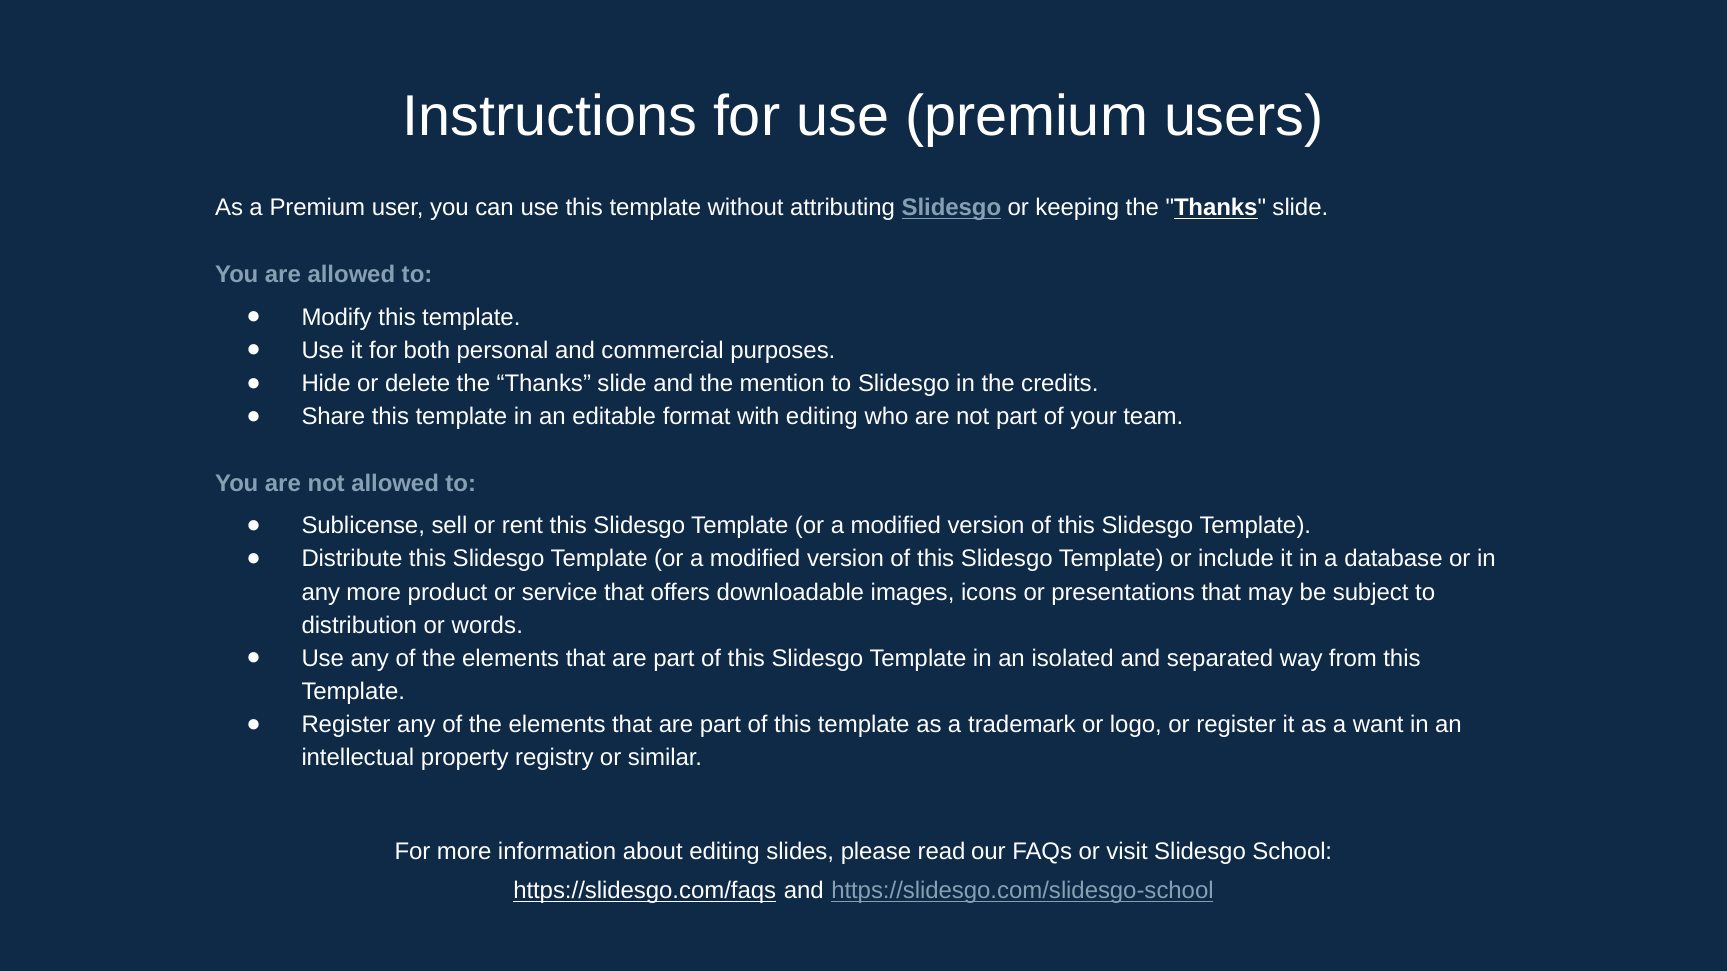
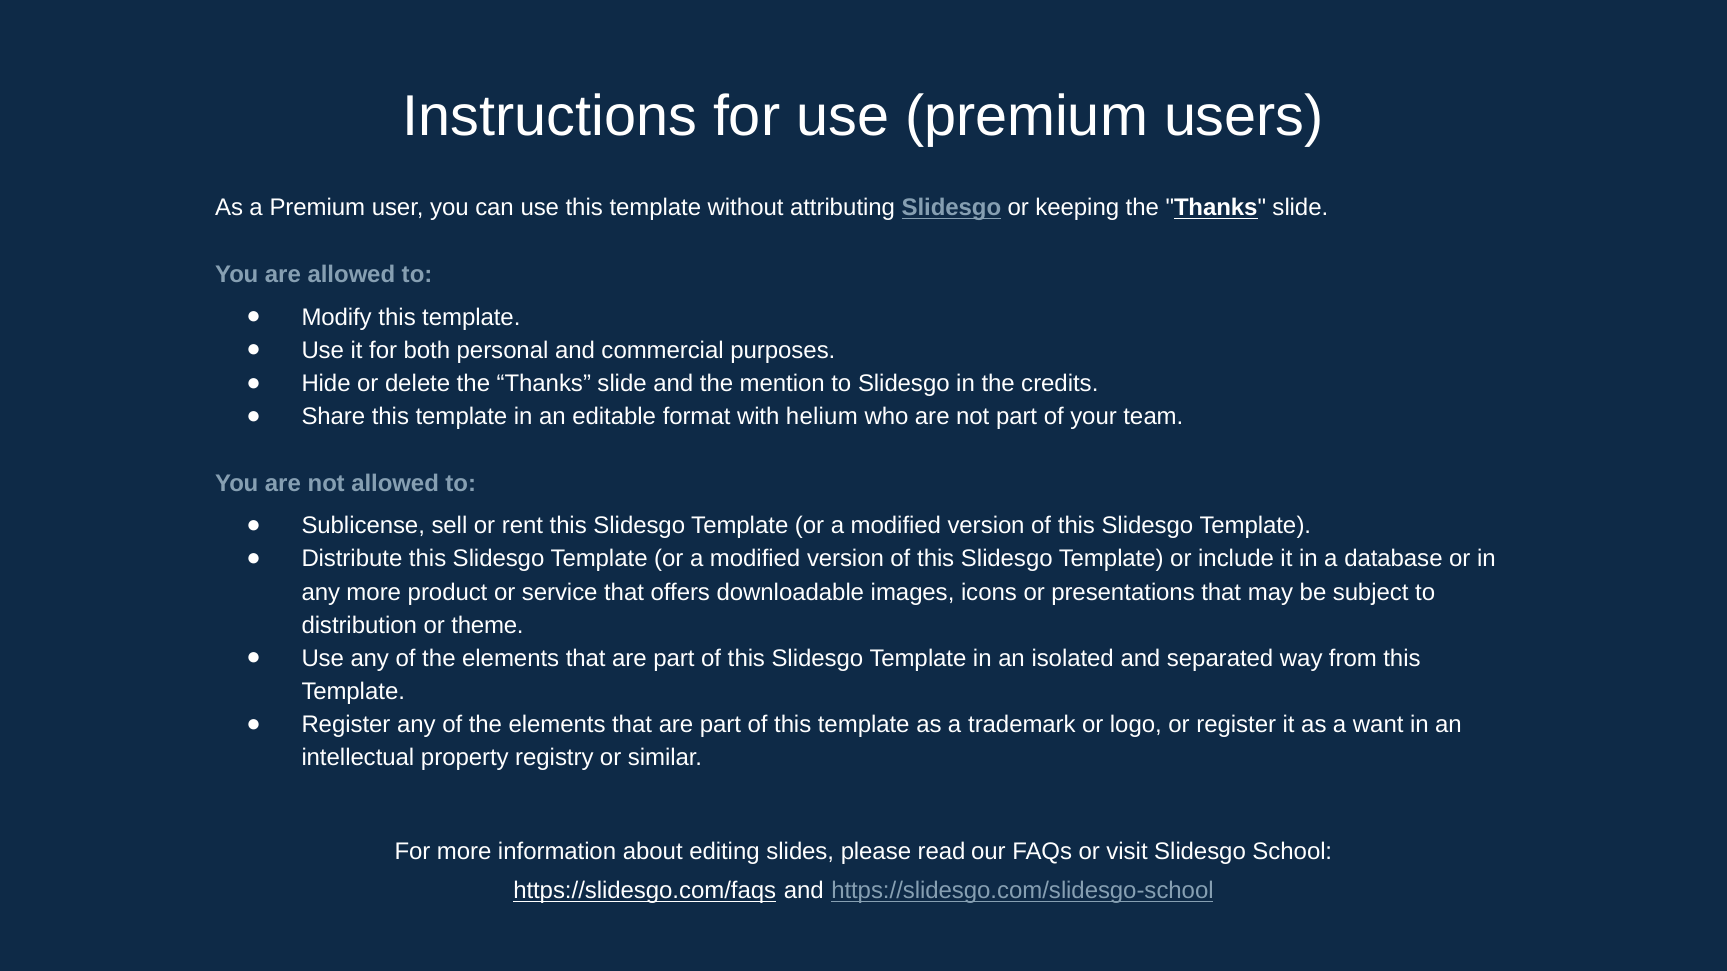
with editing: editing -> helium (822, 417)
words: words -> theme (487, 626)
